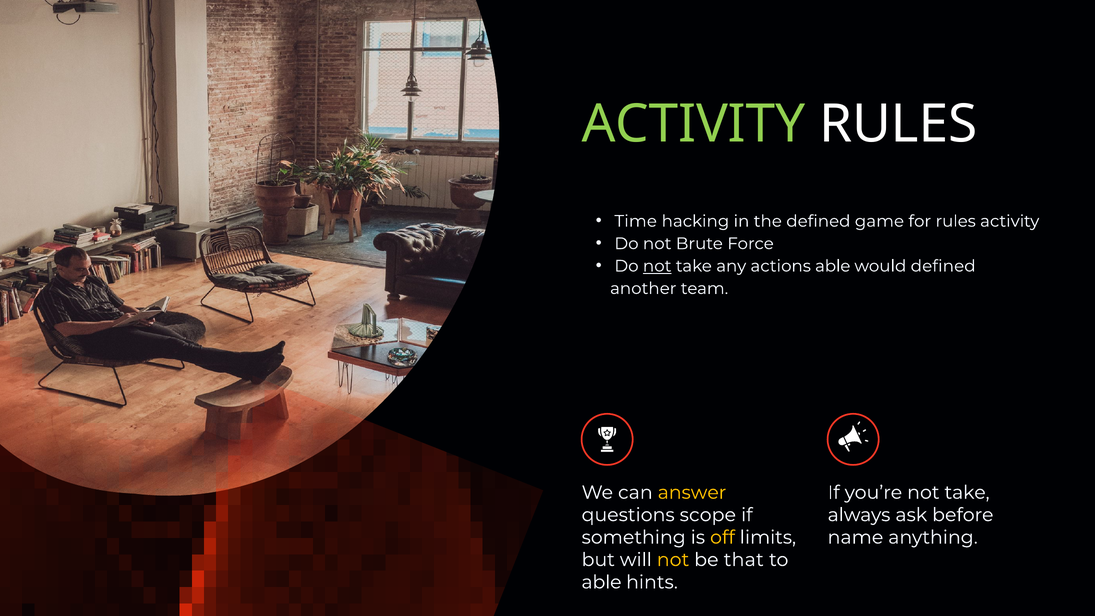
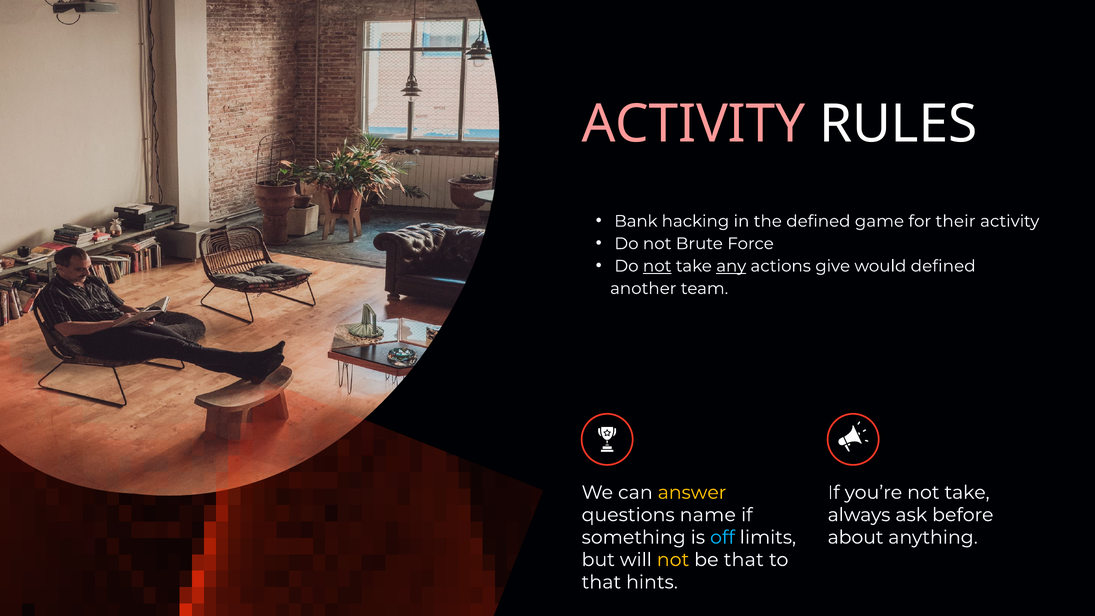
ACTIVITY colour: light green -> pink (694, 124)
Time: Time -> Bank (636, 221)
for rules: rules -> their (956, 221)
any underline: none -> present (731, 266)
actions able: able -> give (833, 266)
scope: scope -> name (708, 515)
off colour: yellow -> light blue (722, 537)
name: name -> about (856, 537)
able: able -> that (601, 582)
